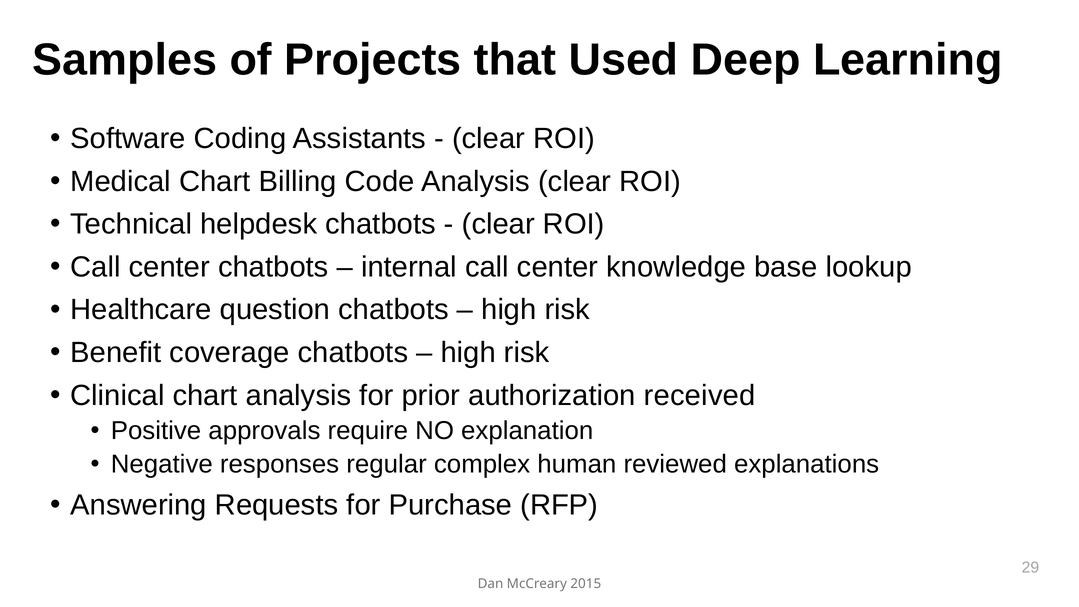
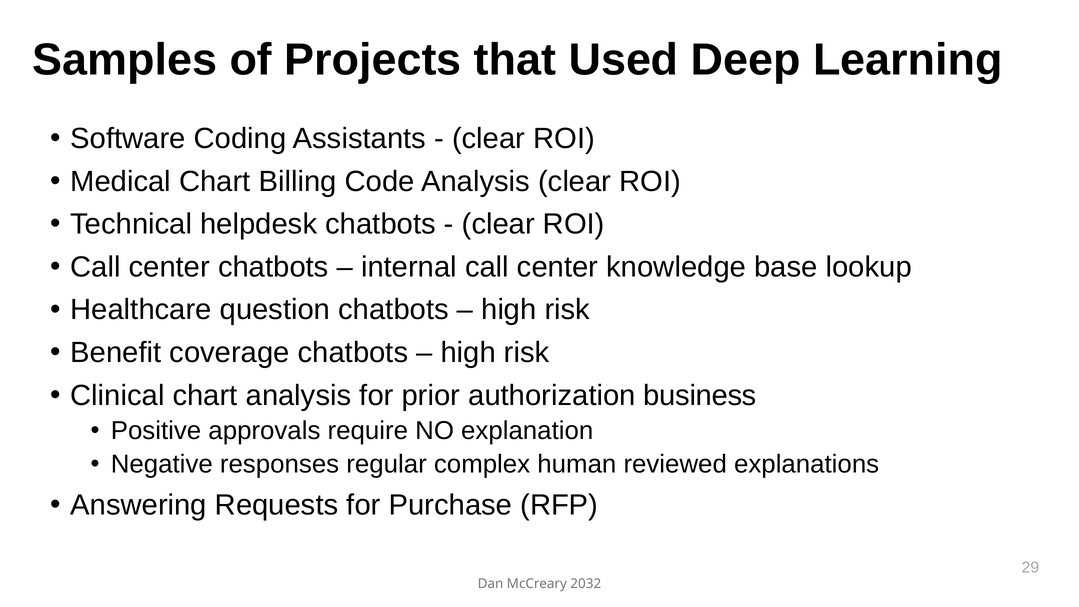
received: received -> business (700, 395)
2015: 2015 -> 2032 (586, 584)
